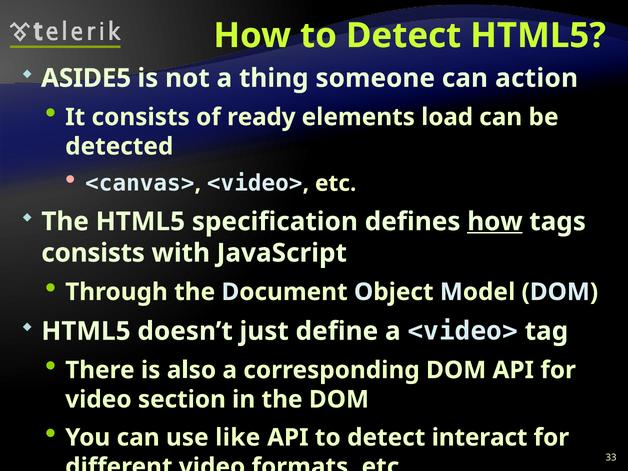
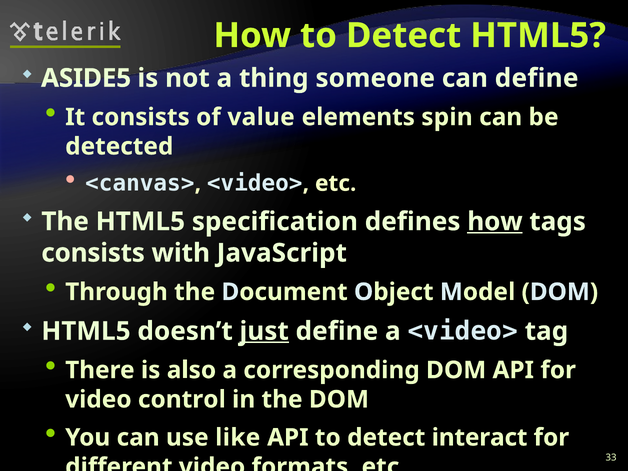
can action: action -> define (537, 78)
ready: ready -> value (261, 117)
load: load -> spin (447, 117)
just underline: none -> present (264, 331)
section: section -> control (182, 399)
